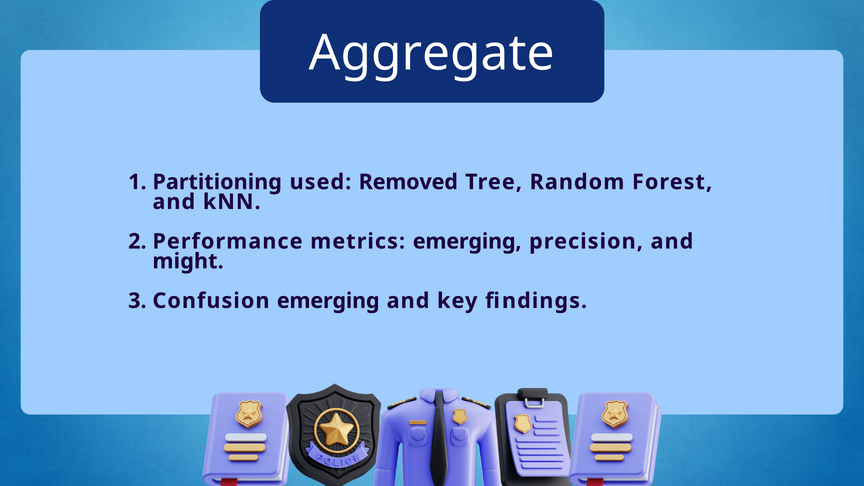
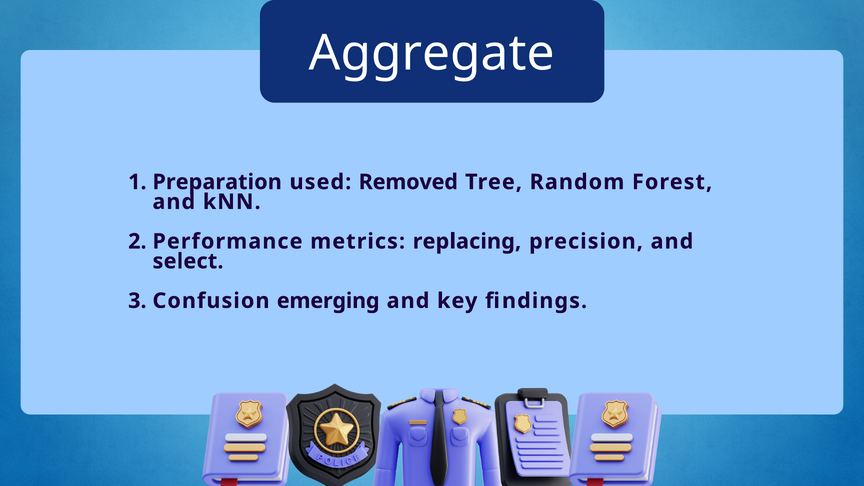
Partitioning: Partitioning -> Preparation (217, 182)
metrics emerging: emerging -> replacing (467, 241)
might: might -> select (188, 261)
